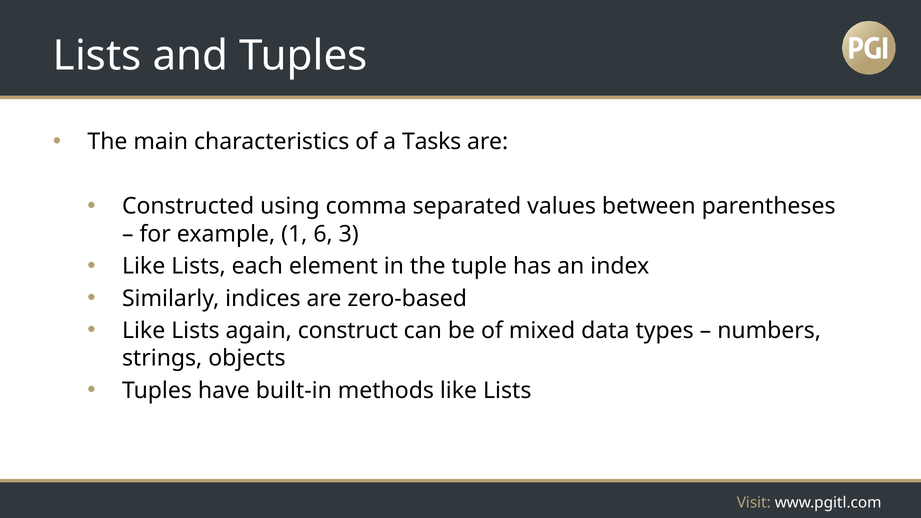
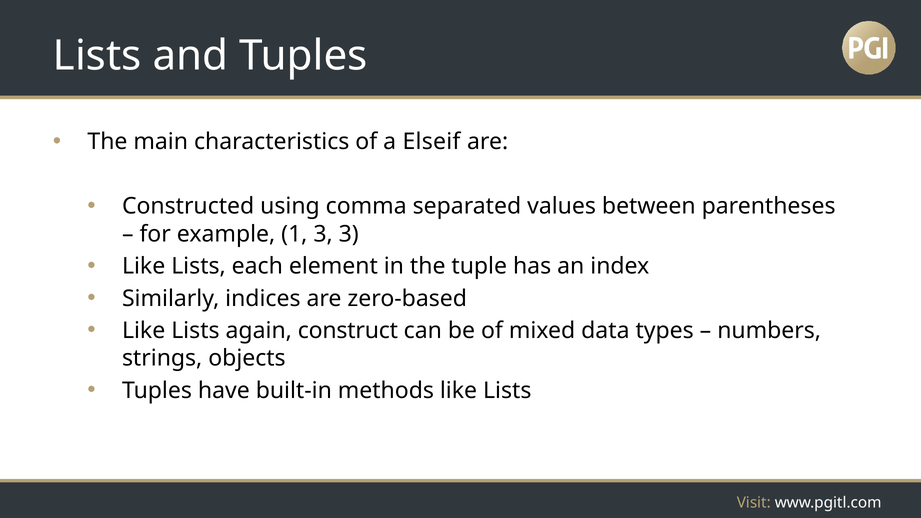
Tasks: Tasks -> Elseif (431, 142)
1 6: 6 -> 3 (323, 234)
